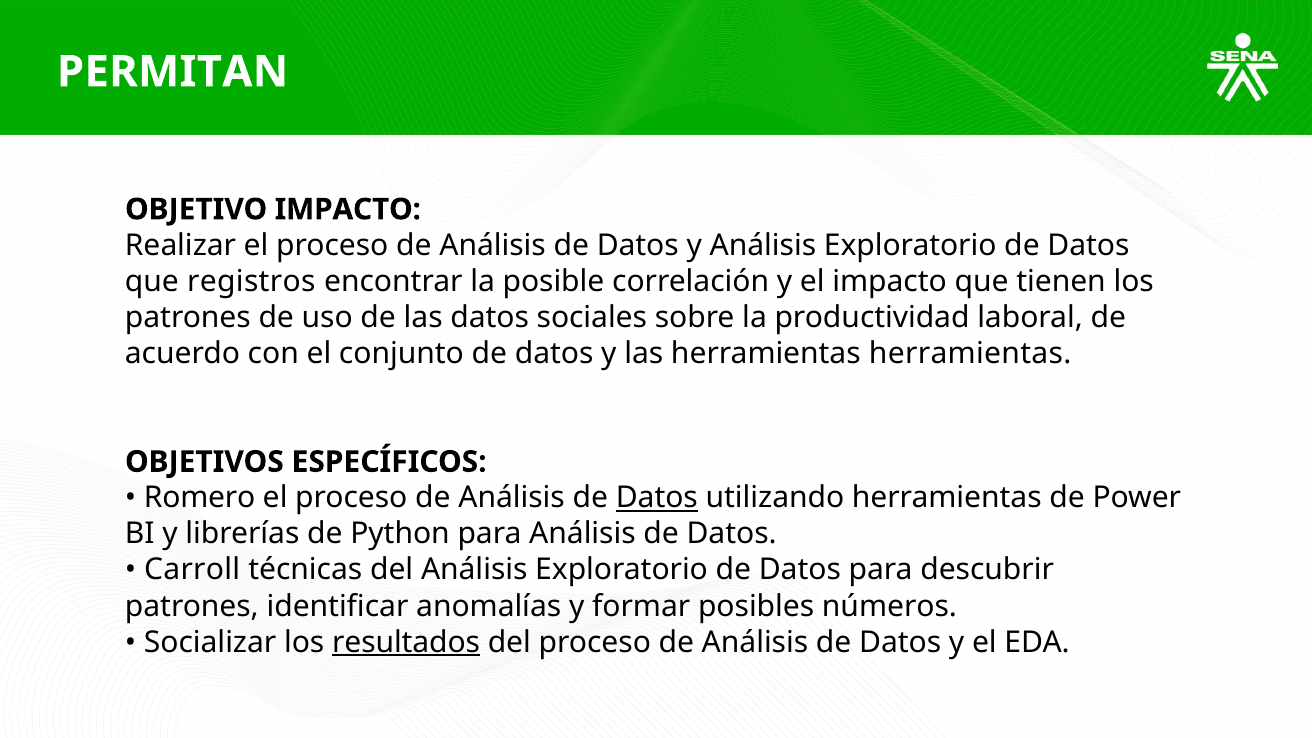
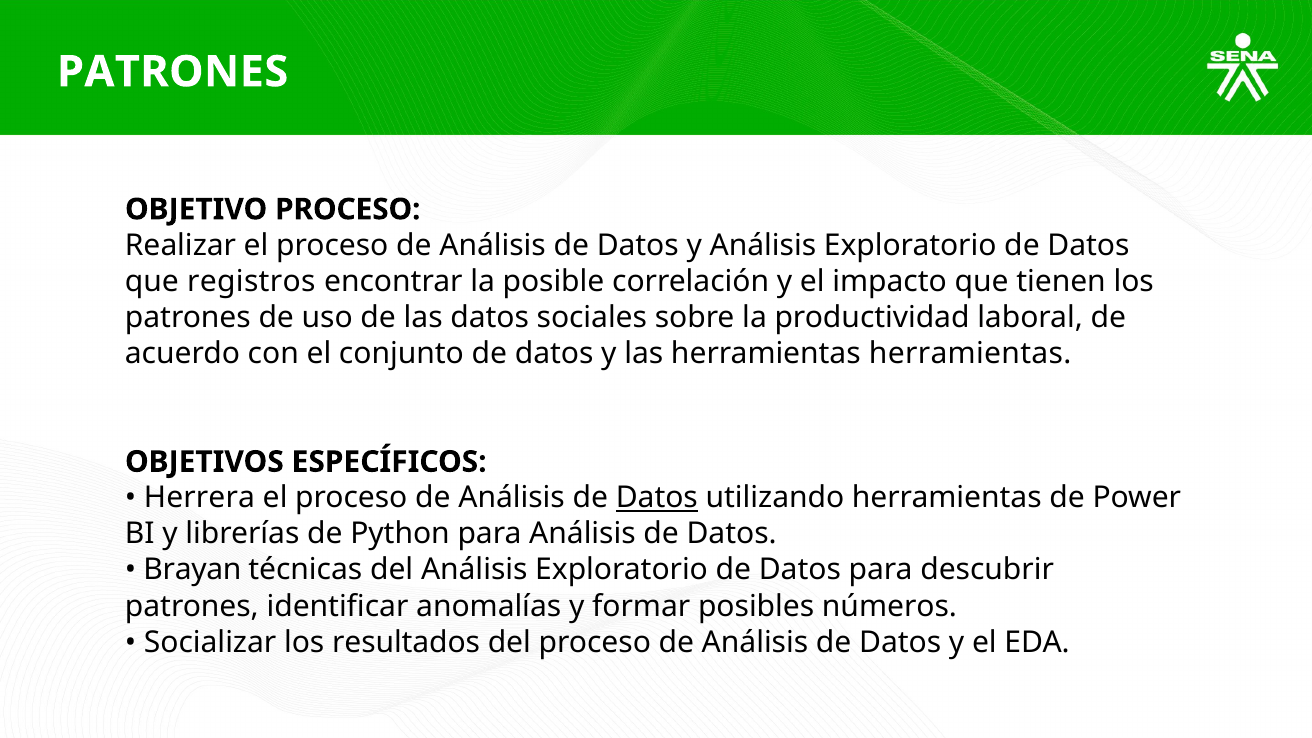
PERMITAN: PERMITAN -> PATRONES (173, 72)
OBJETIVO IMPACTO: IMPACTO -> PROCESO (348, 209)
Romero: Romero -> Herrera (199, 498)
Carroll: Carroll -> Brayan (192, 570)
resultados underline: present -> none (406, 642)
